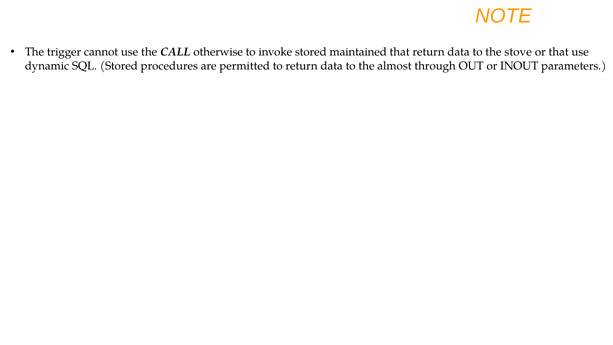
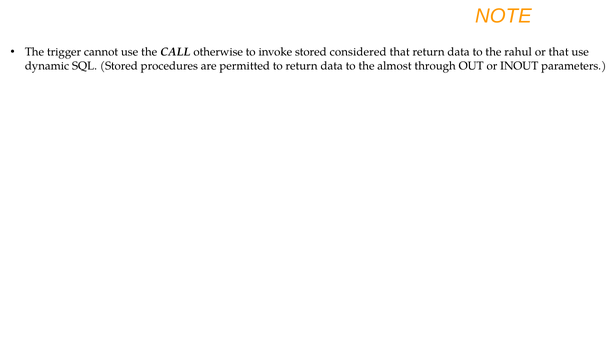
maintained: maintained -> considered (358, 52)
stove: stove -> rahul (518, 52)
